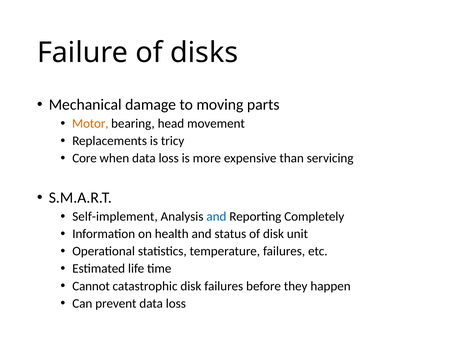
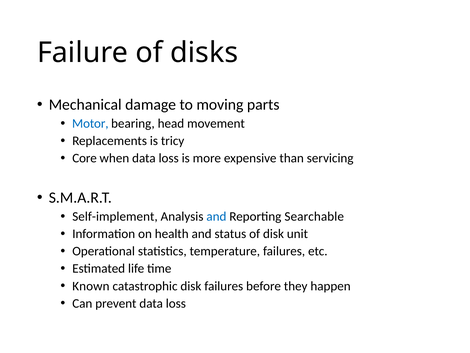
Motor colour: orange -> blue (90, 123)
Completely: Completely -> Searchable (314, 216)
Cannot: Cannot -> Known (91, 286)
